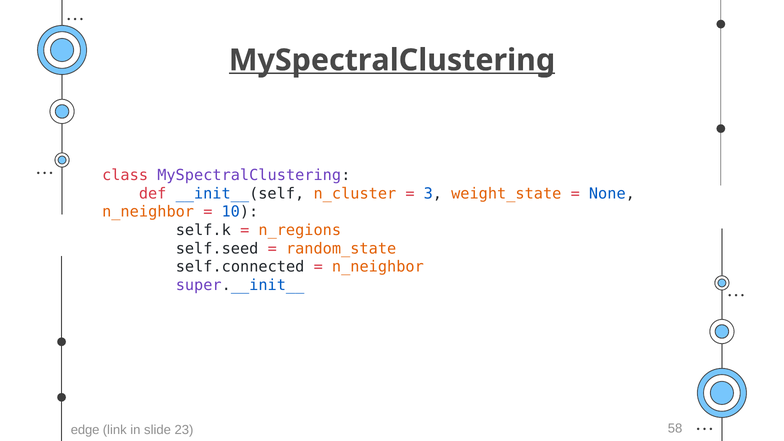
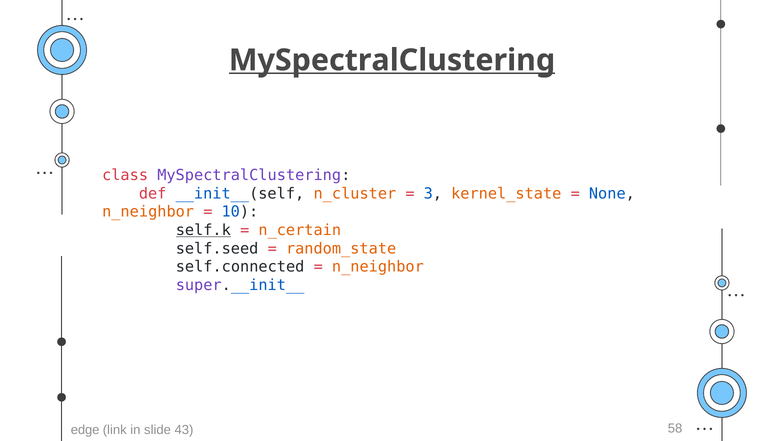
weight_state: weight_state -> kernel_state (506, 194)
self.k underline: none -> present (203, 230)
n_regions: n_regions -> n_certain (300, 230)
23: 23 -> 43 (184, 430)
